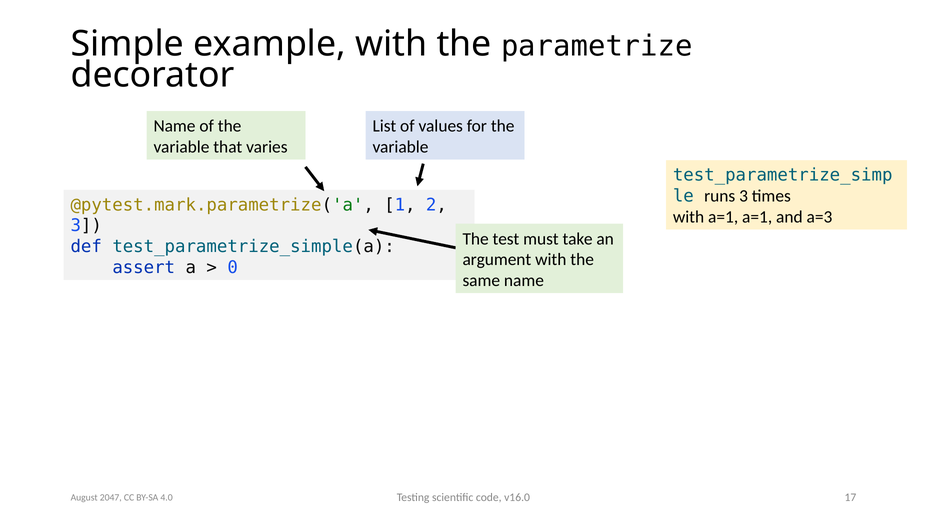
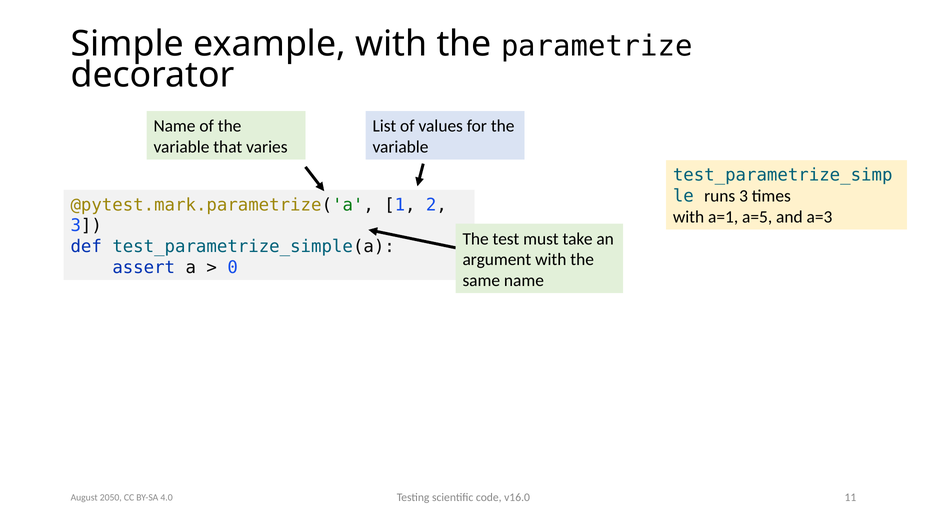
a=1 a=1: a=1 -> a=5 (757, 217)
17: 17 -> 11 (850, 498)
2047: 2047 -> 2050 (111, 498)
